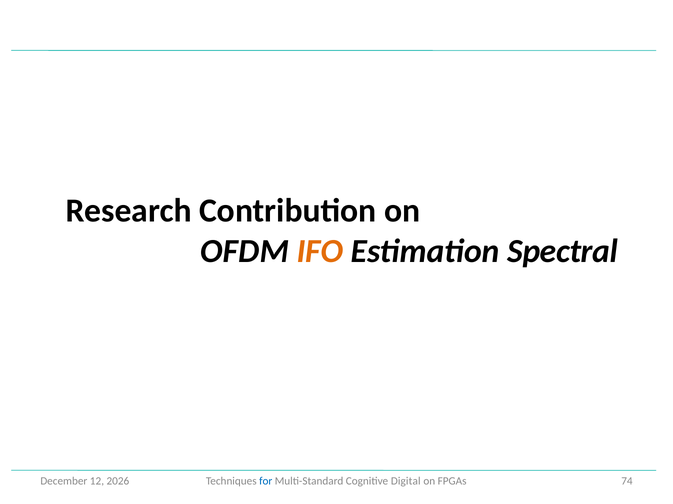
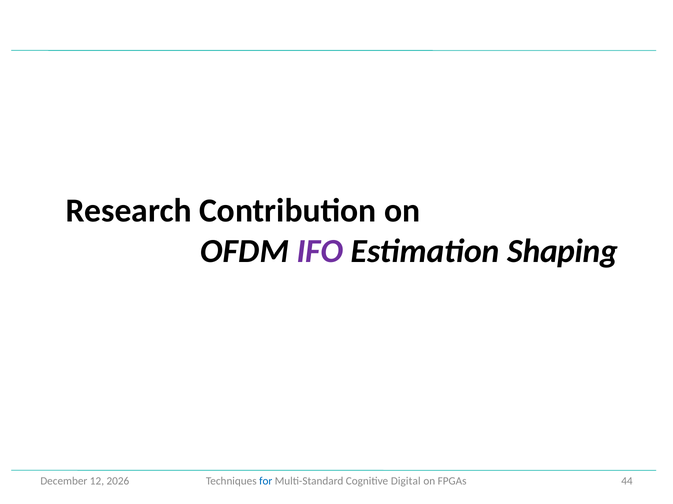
IFO colour: orange -> purple (320, 251)
Spectral: Spectral -> Shaping (563, 251)
74: 74 -> 44 (627, 482)
